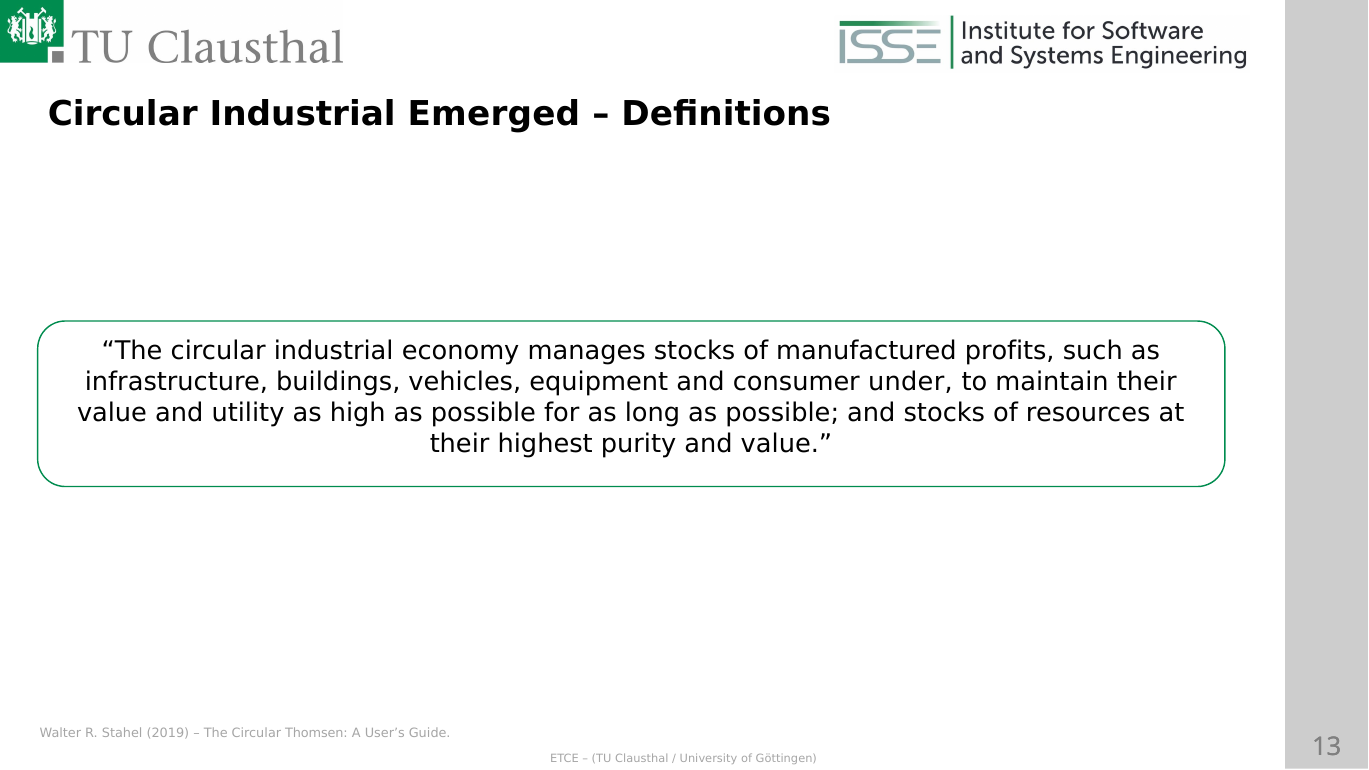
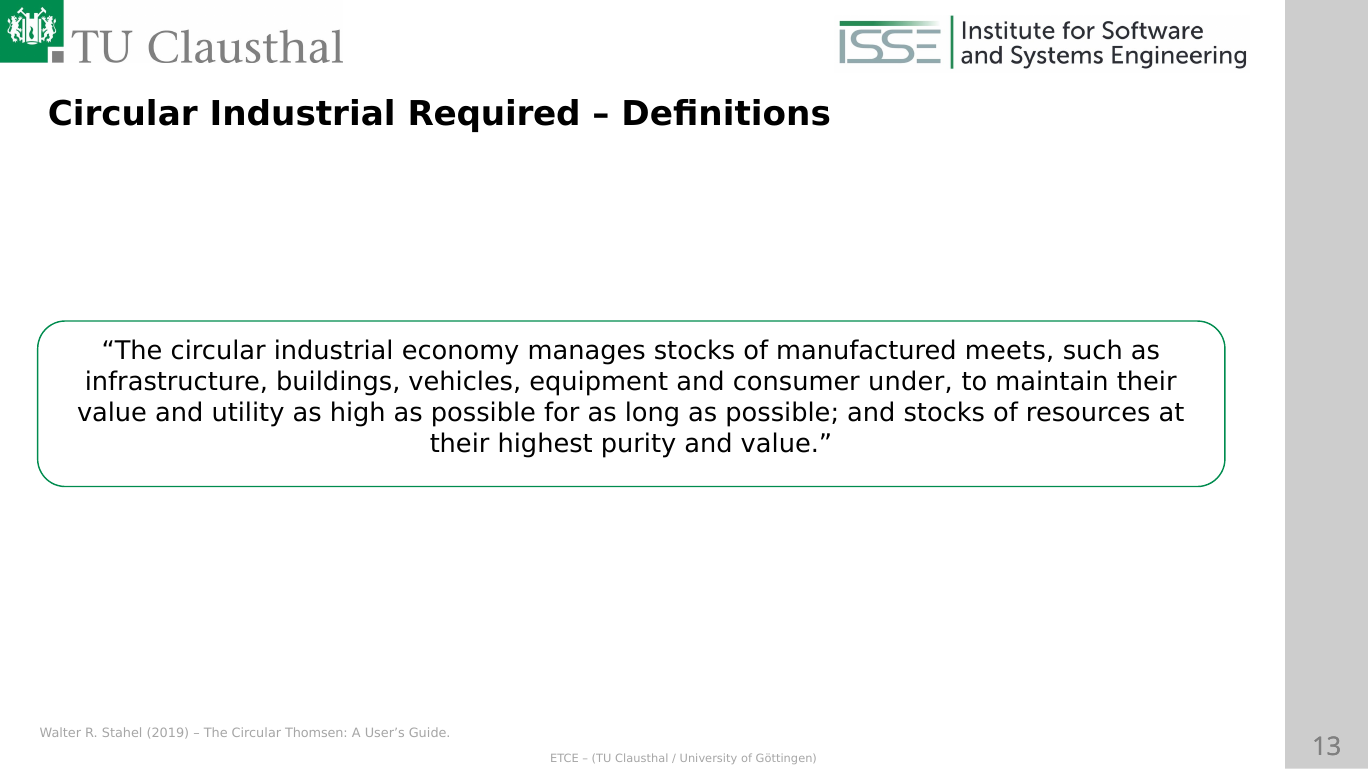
Emerged: Emerged -> Required (494, 114)
profits: profits -> meets (1010, 351)
